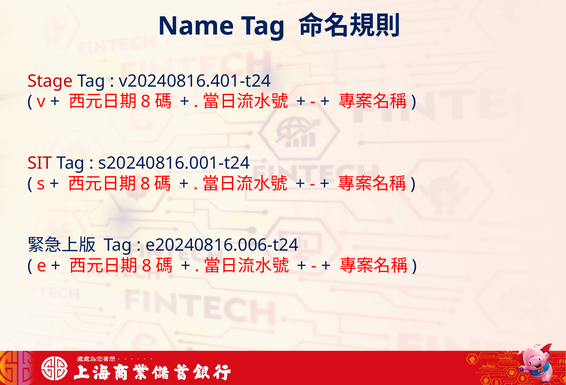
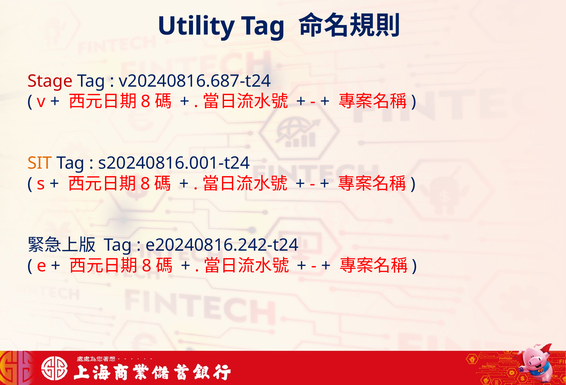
Name: Name -> Utility (196, 26)
v20240816.401-t24: v20240816.401-t24 -> v20240816.687-t24 (195, 81)
SIT colour: red -> orange (40, 163)
e20240816.006-t24: e20240816.006-t24 -> e20240816.242-t24 (222, 245)
